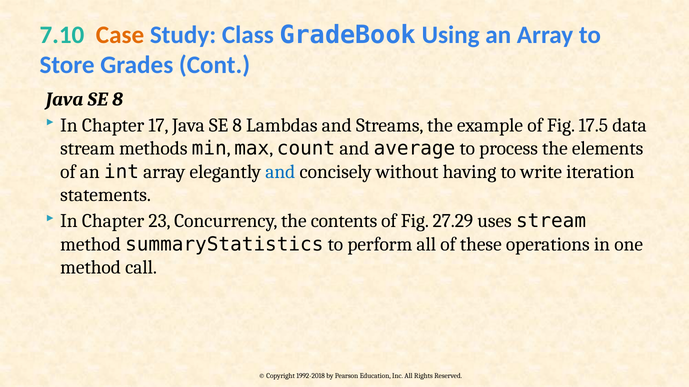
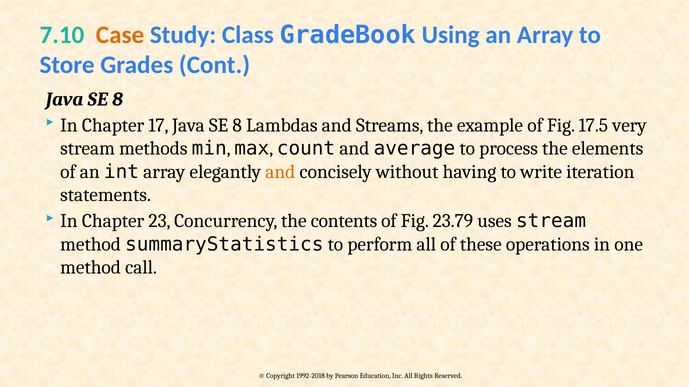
data: data -> very (630, 125)
and colour: blue -> orange (280, 172)
27.29: 27.29 -> 23.79 (453, 221)
